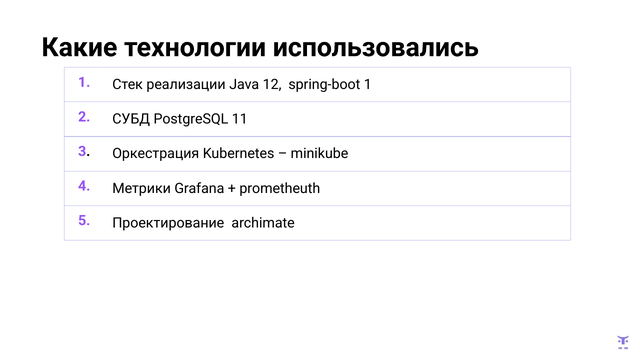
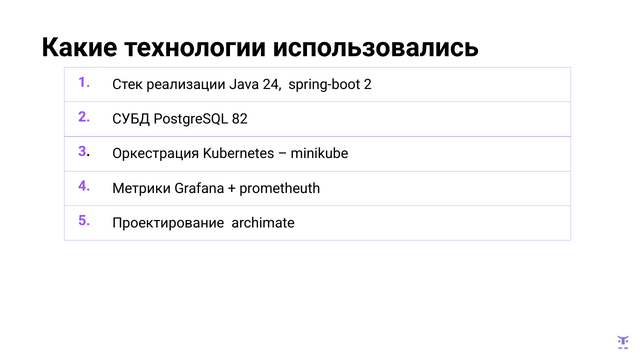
12: 12 -> 24 (272, 85)
spring-boot 1: 1 -> 2 (368, 85)
11: 11 -> 82 (240, 119)
